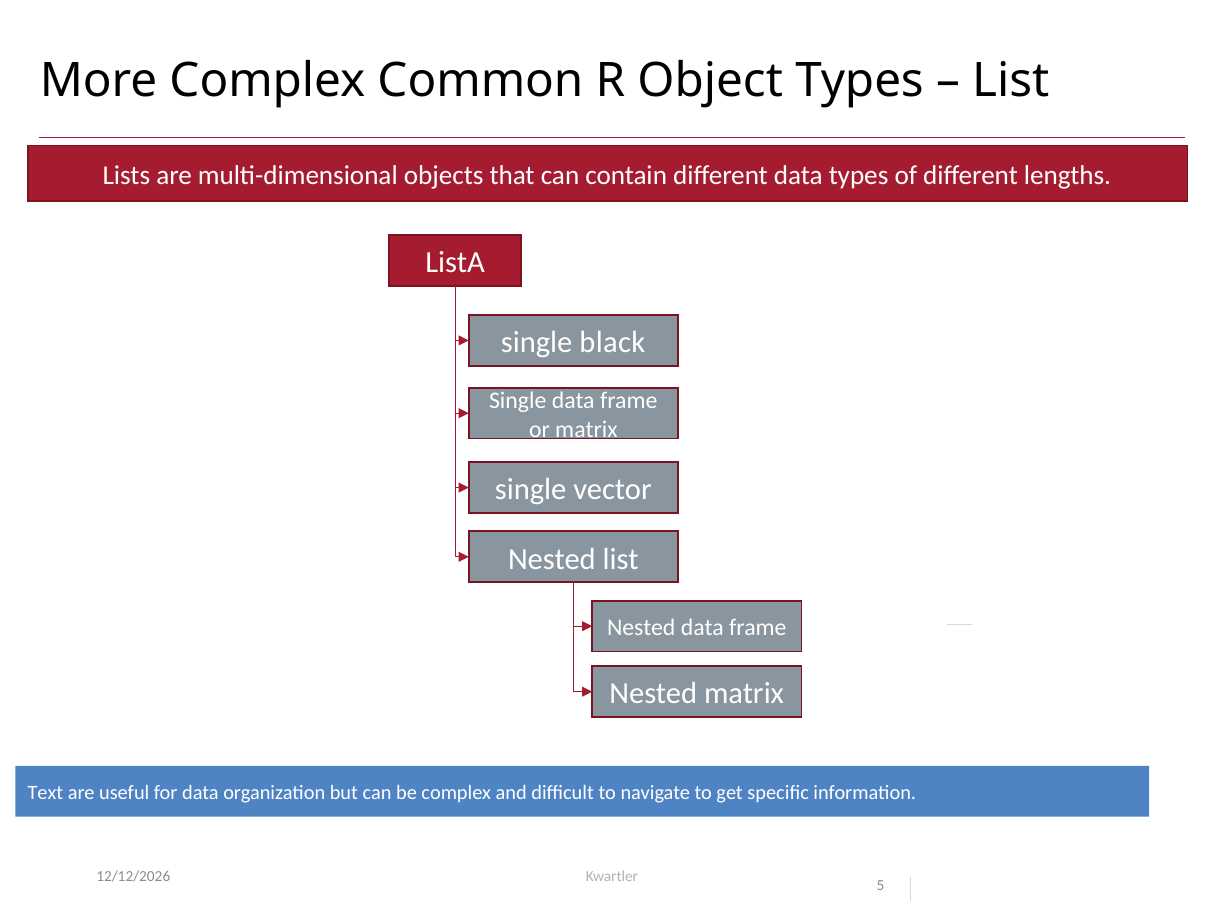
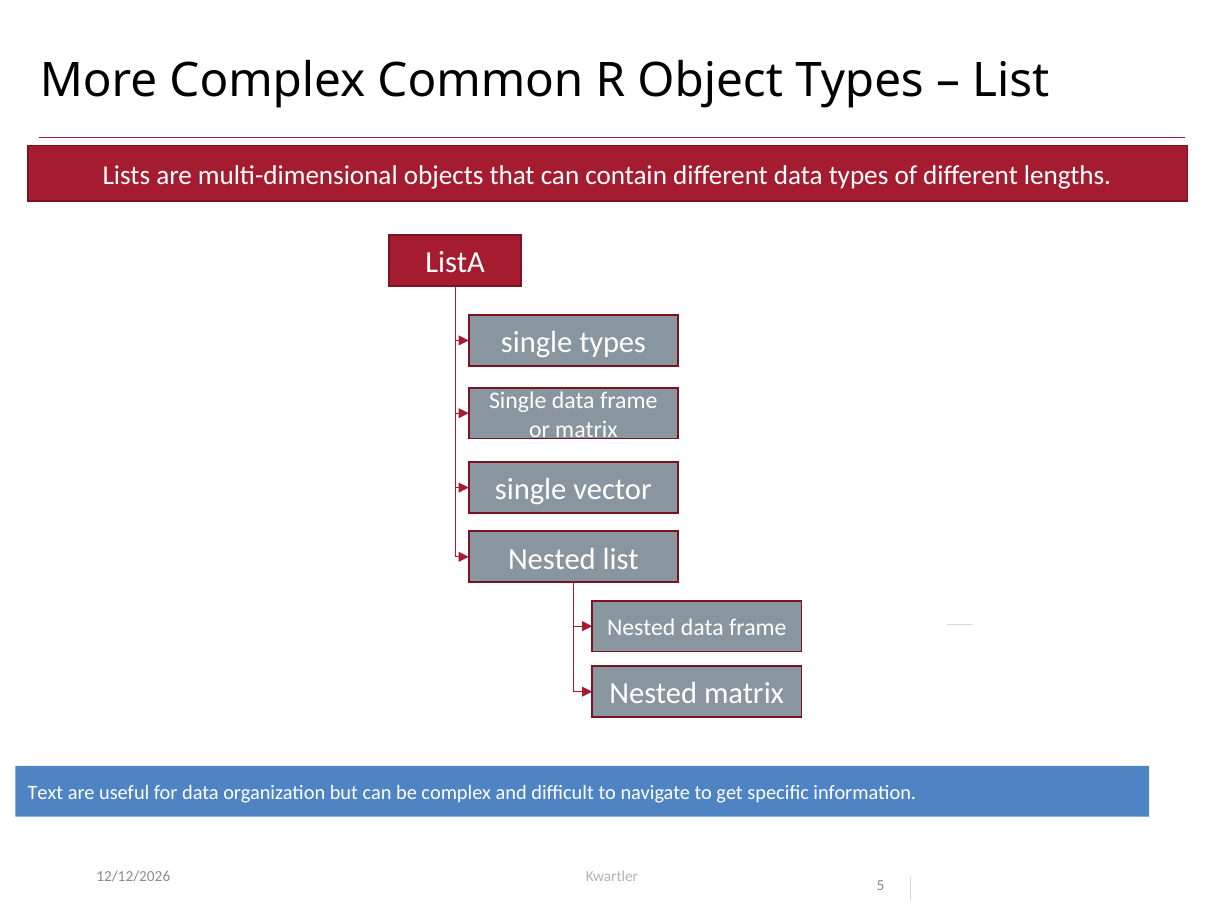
single black: black -> types (613, 343)
